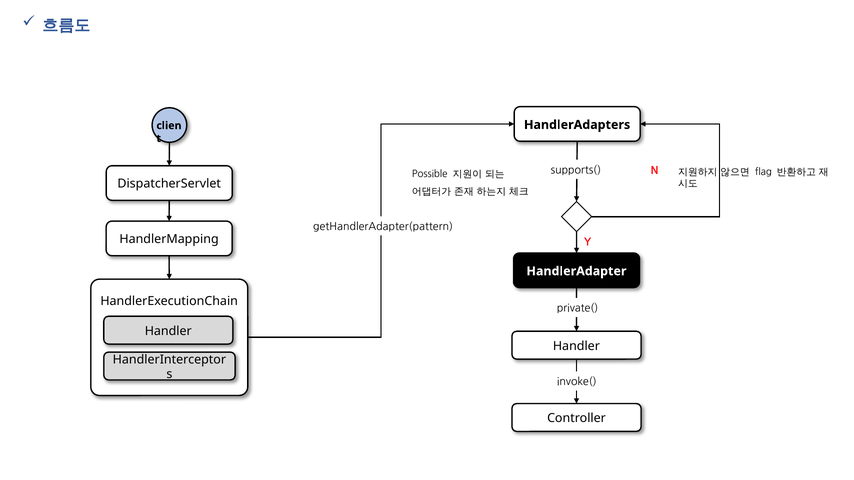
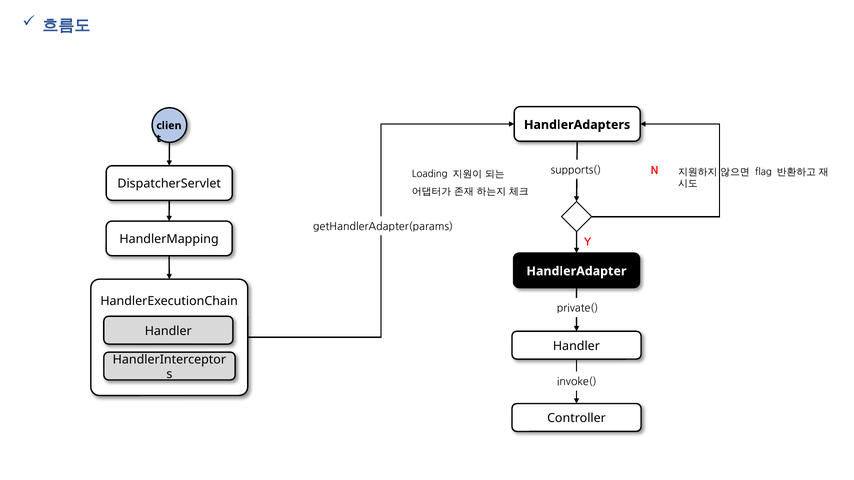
Possible: Possible -> Loading (430, 174)
getHandlerAdapter(pattern: getHandlerAdapter(pattern -> getHandlerAdapter(params (383, 227)
